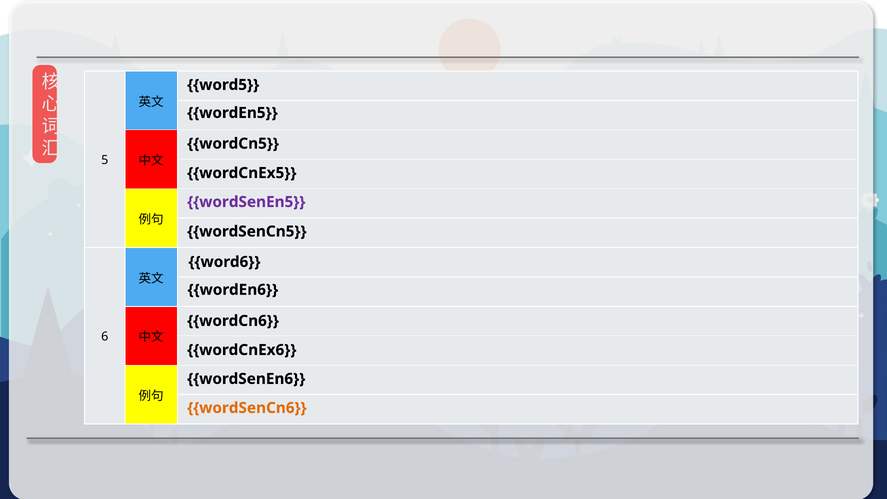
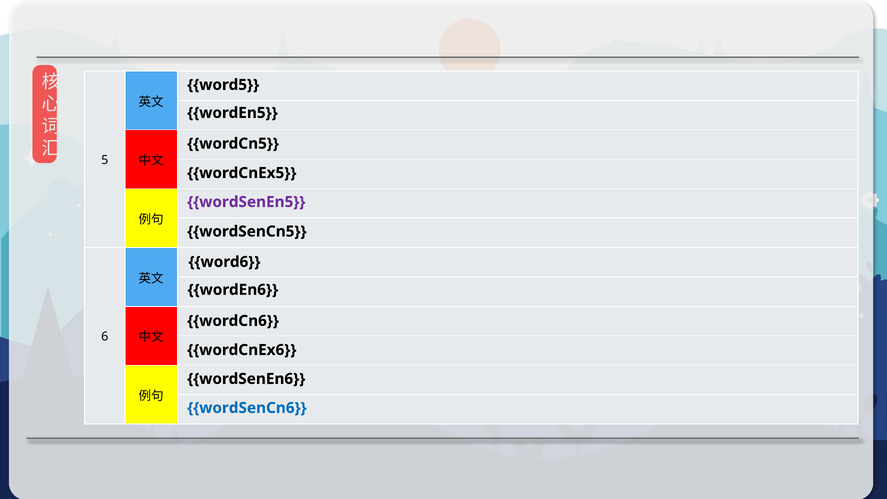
wordSenCn6 colour: orange -> blue (247, 408)
